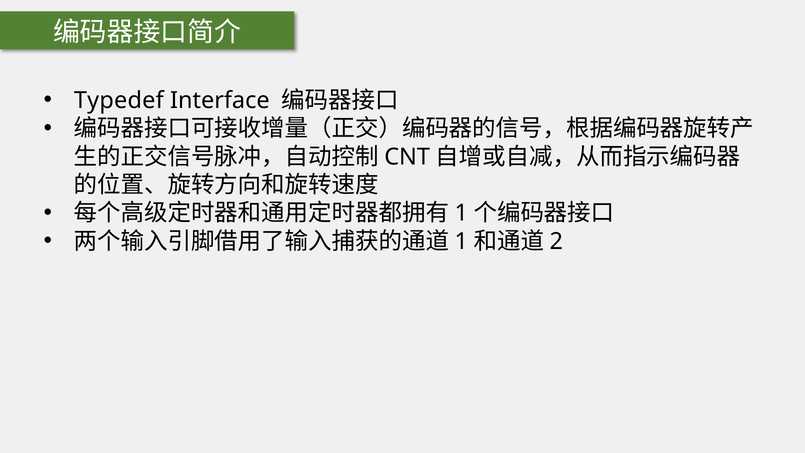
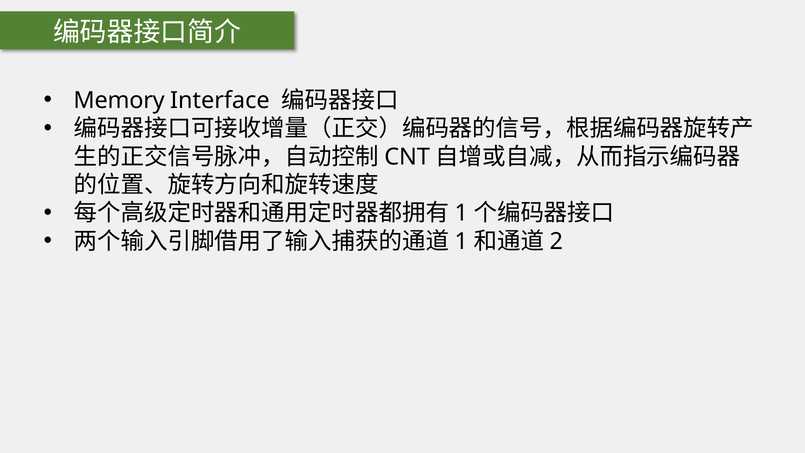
Typedef: Typedef -> Memory (119, 100)
